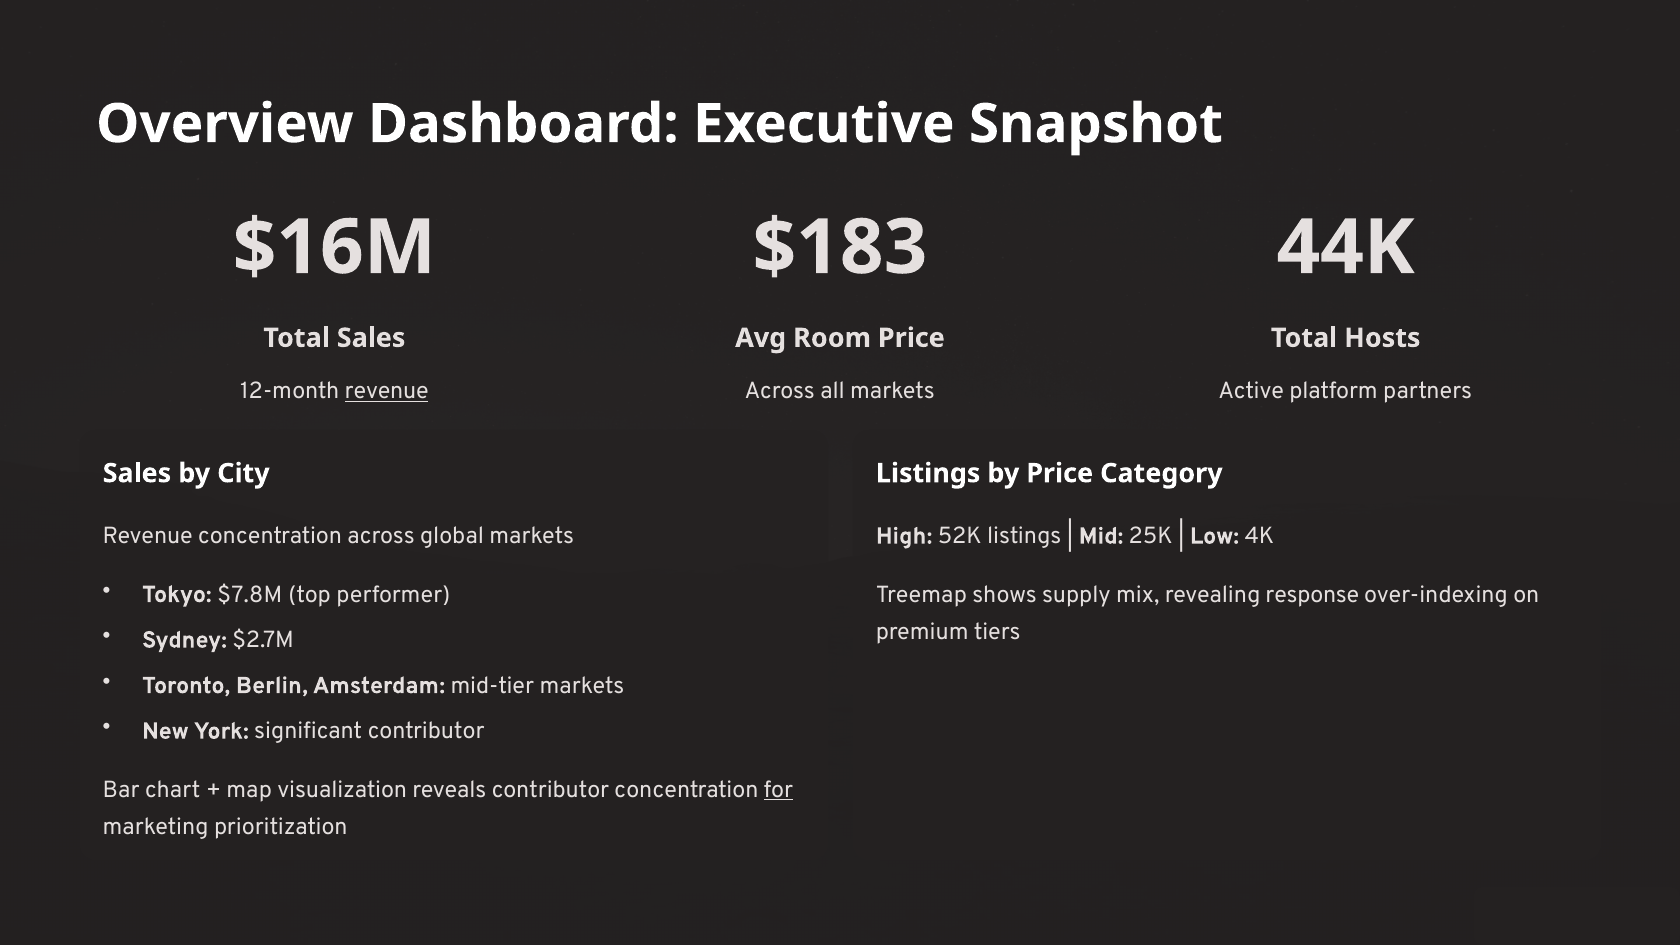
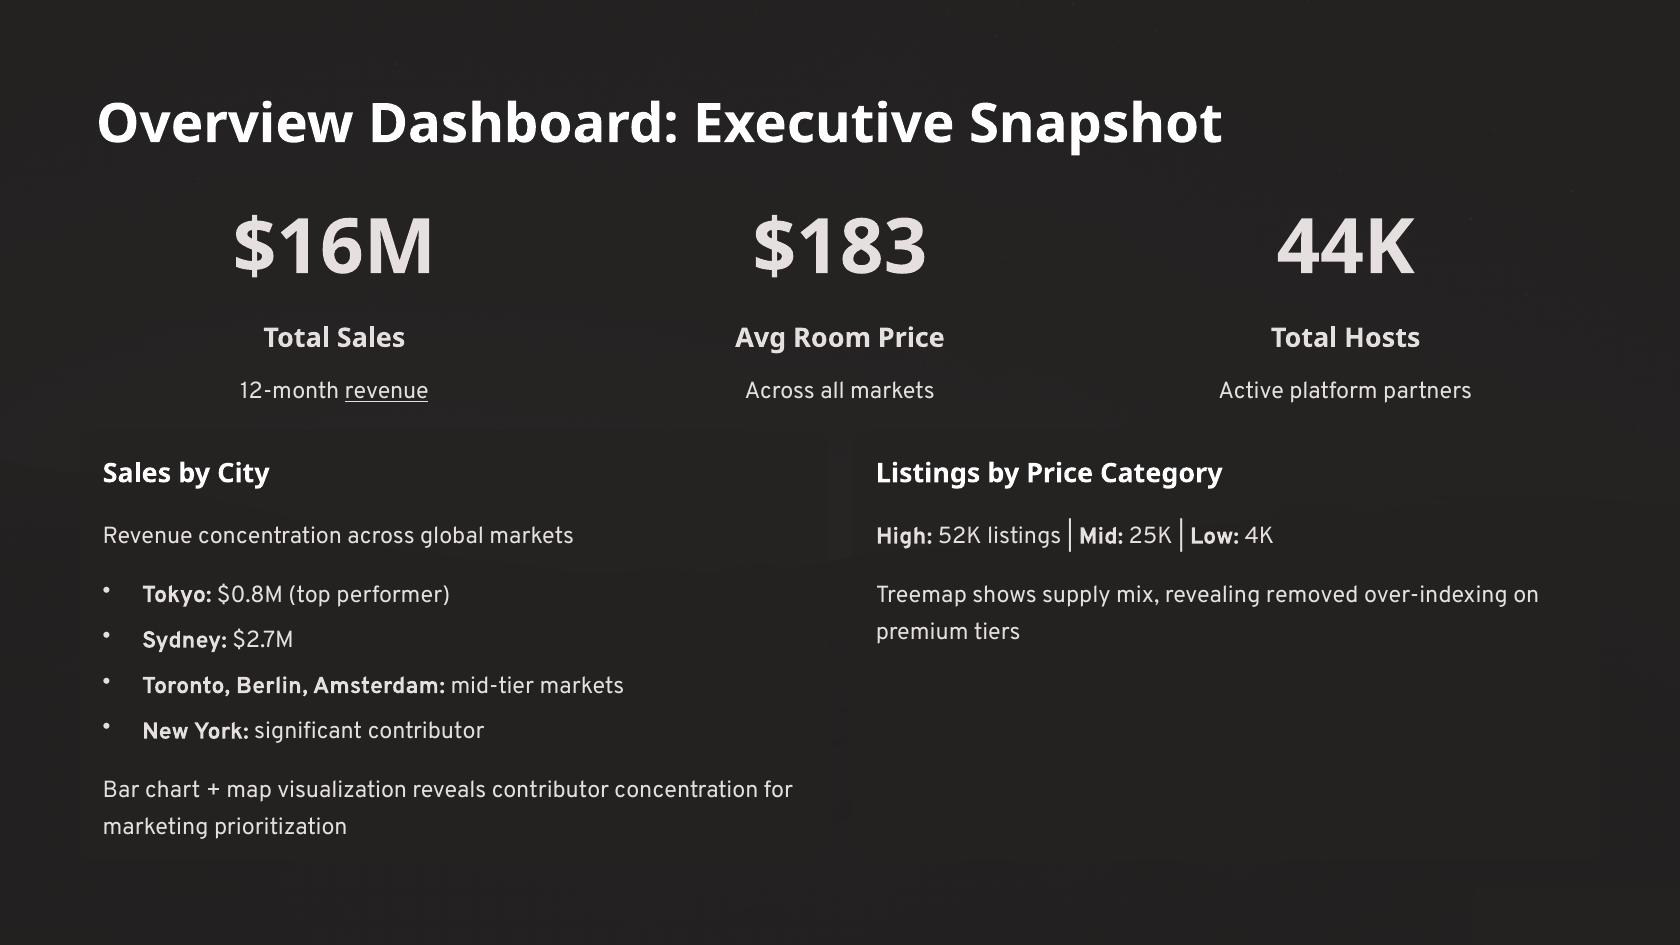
$7.8M: $7.8M -> $0.8M (250, 594)
response: response -> removed (1312, 594)
for underline: present -> none (778, 789)
